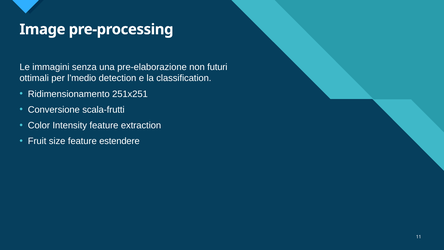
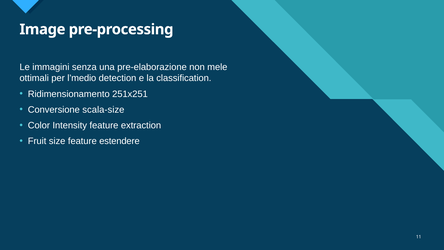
futuri: futuri -> mele (217, 67)
scala-frutti: scala-frutti -> scala-size (103, 110)
